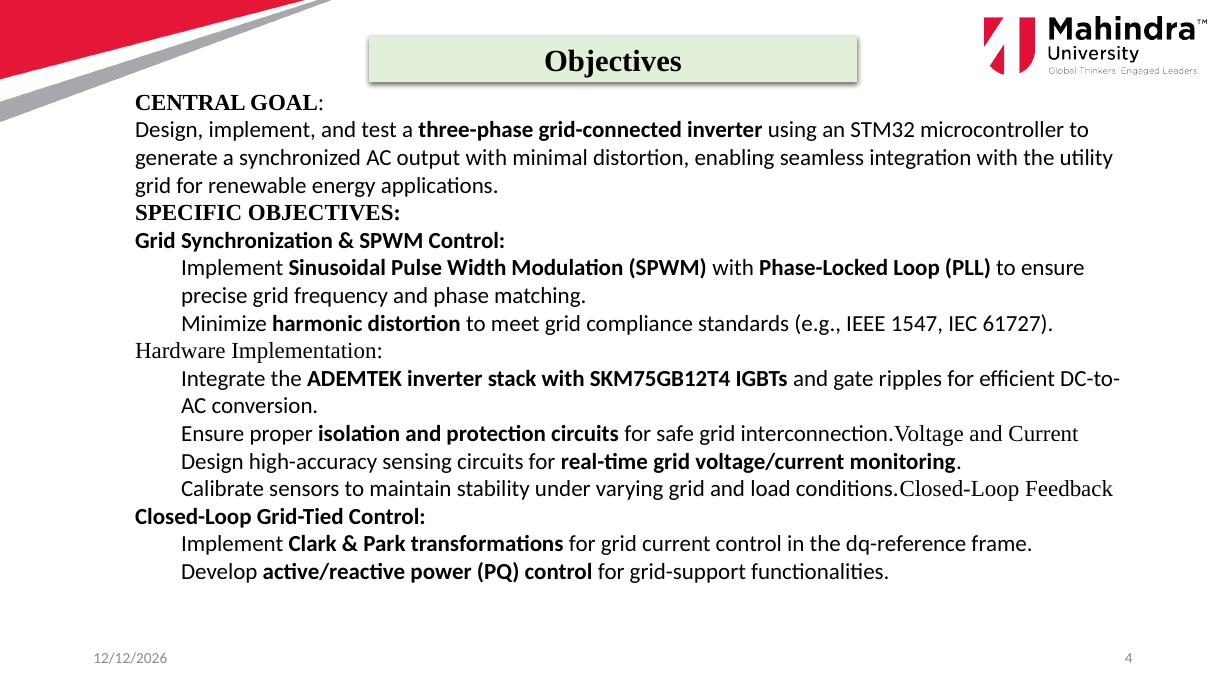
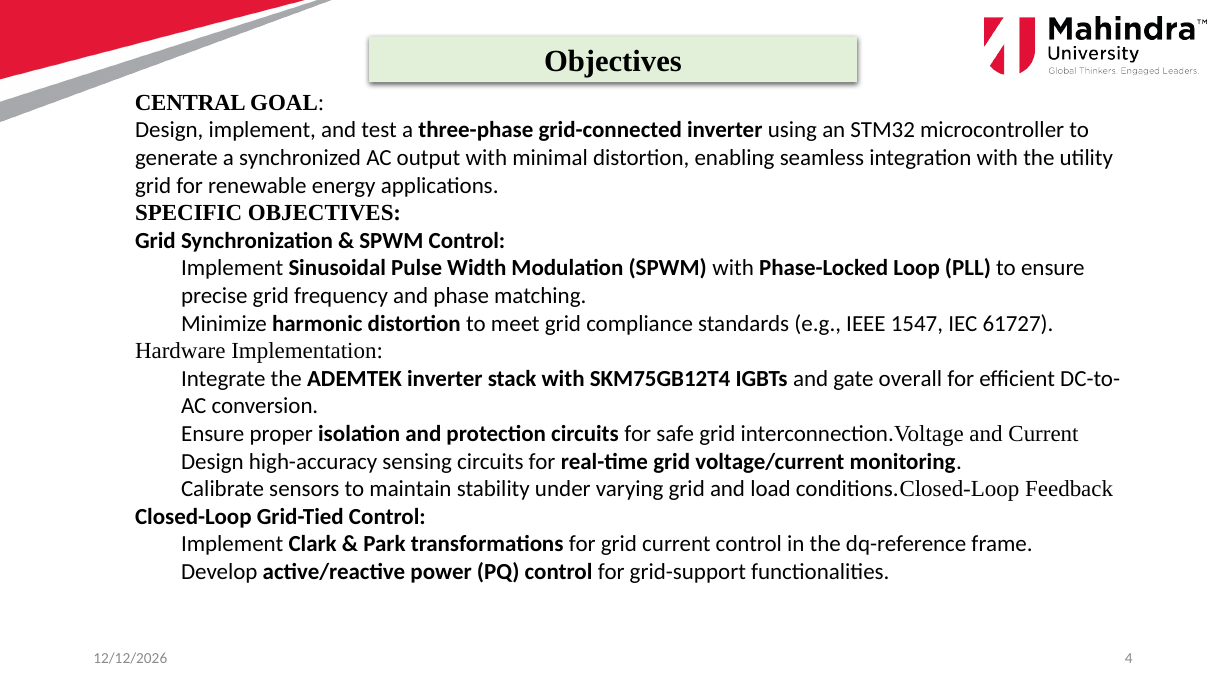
ripples: ripples -> overall (910, 378)
